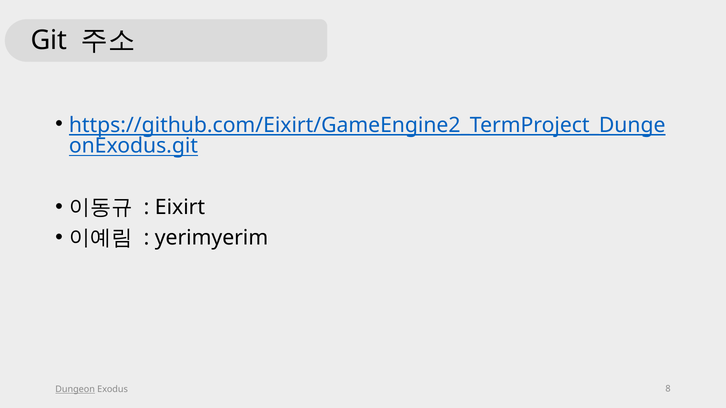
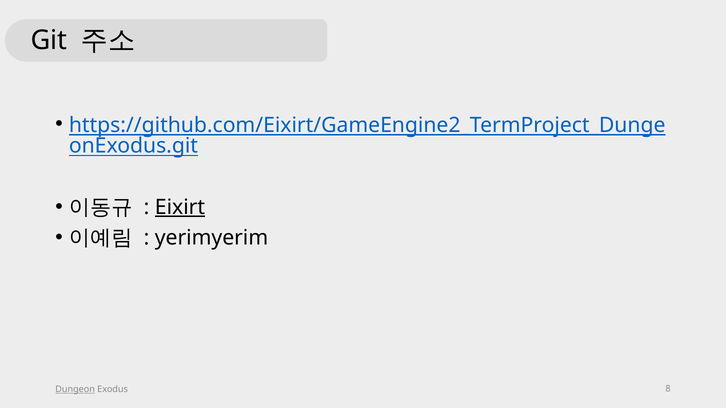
Eixirt underline: none -> present (180, 207)
